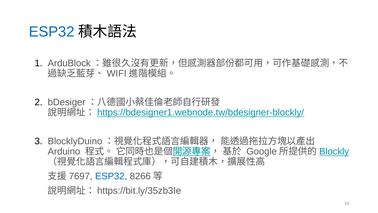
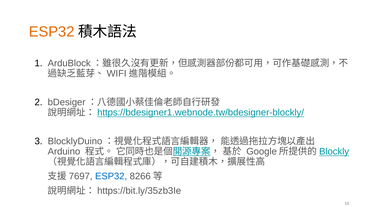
ESP32 colour: blue -> orange (52, 32)
